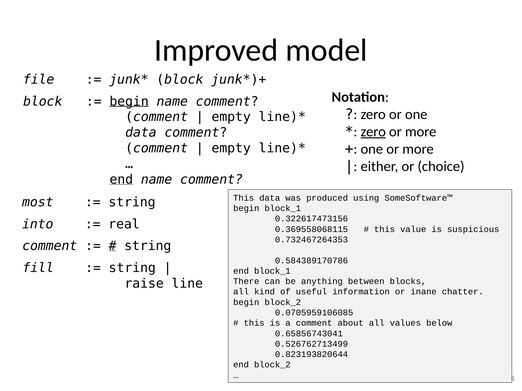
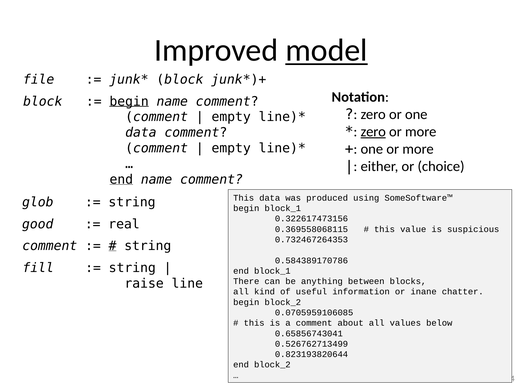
model underline: none -> present (327, 51)
most: most -> glob (38, 202)
into: into -> good (38, 224)
